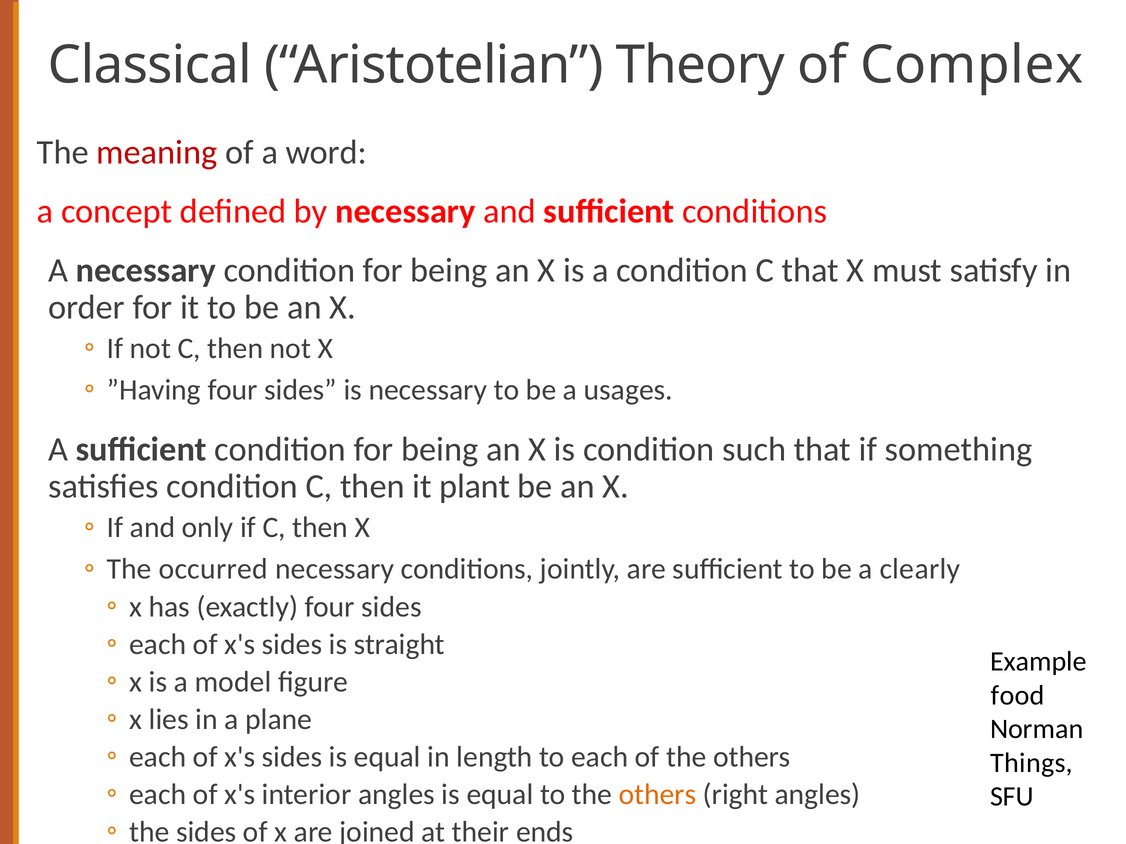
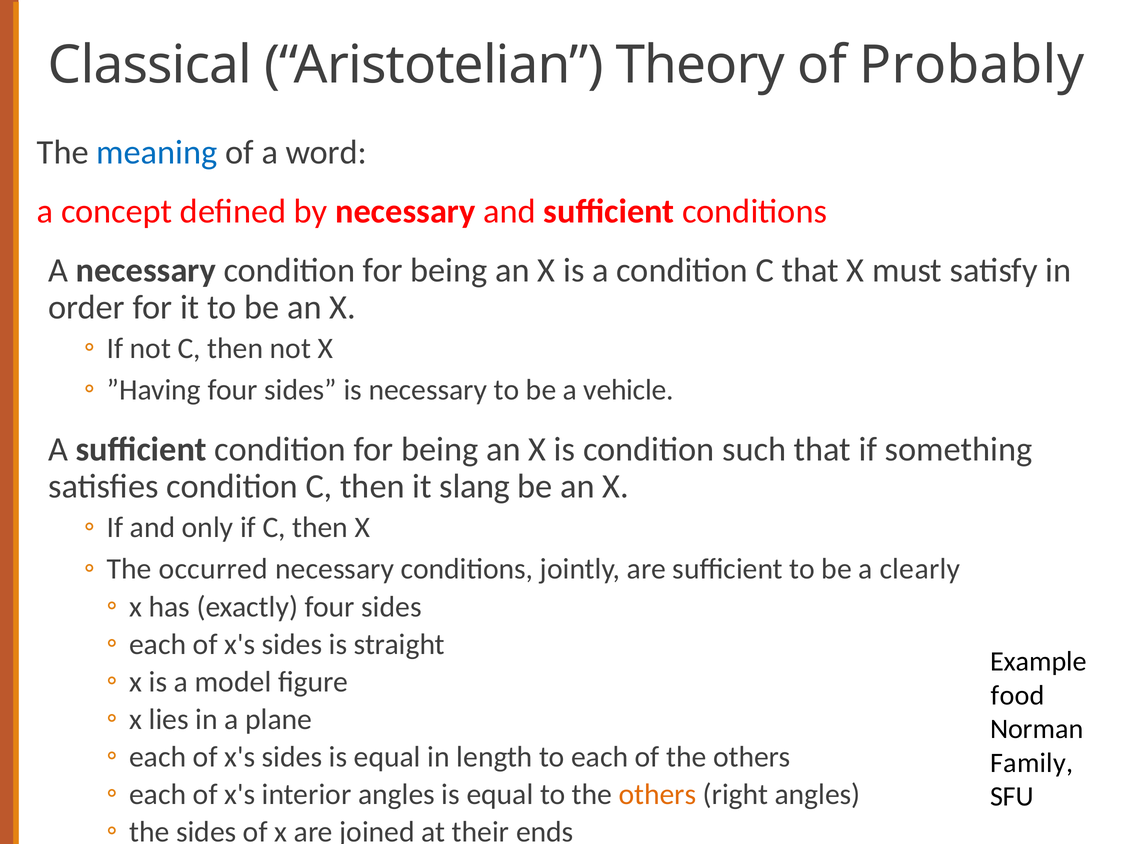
Complex: Complex -> Probably (972, 65)
meaning colour: red -> blue (157, 152)
usages: usages -> vehicle (628, 390)
plant: plant -> slang (475, 487)
Things: Things -> Family (1032, 763)
